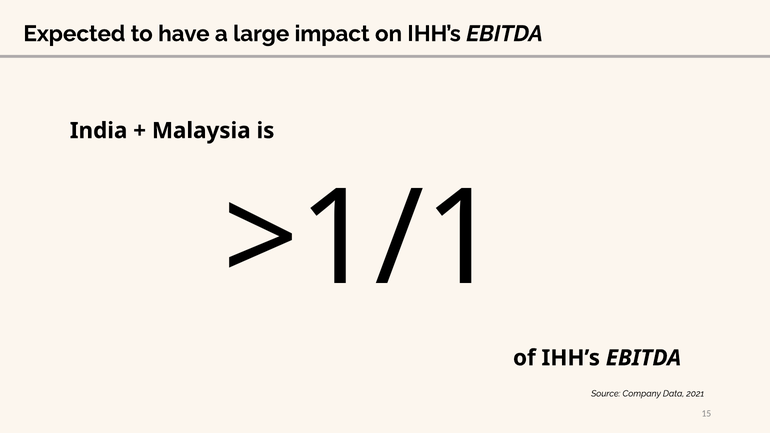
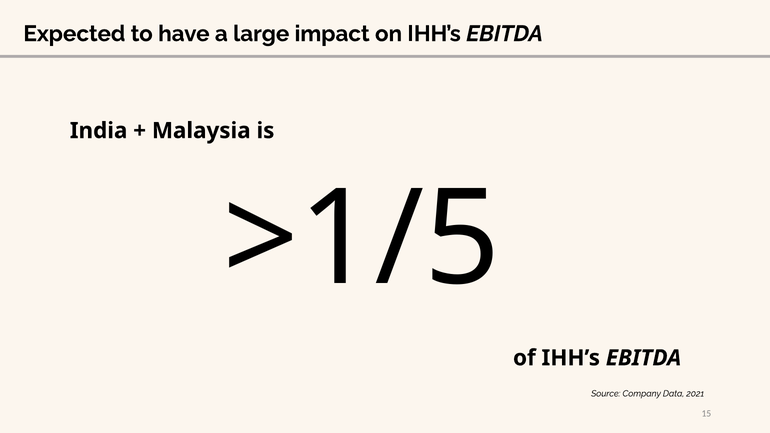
>1/1: >1/1 -> >1/5 (362, 239)
